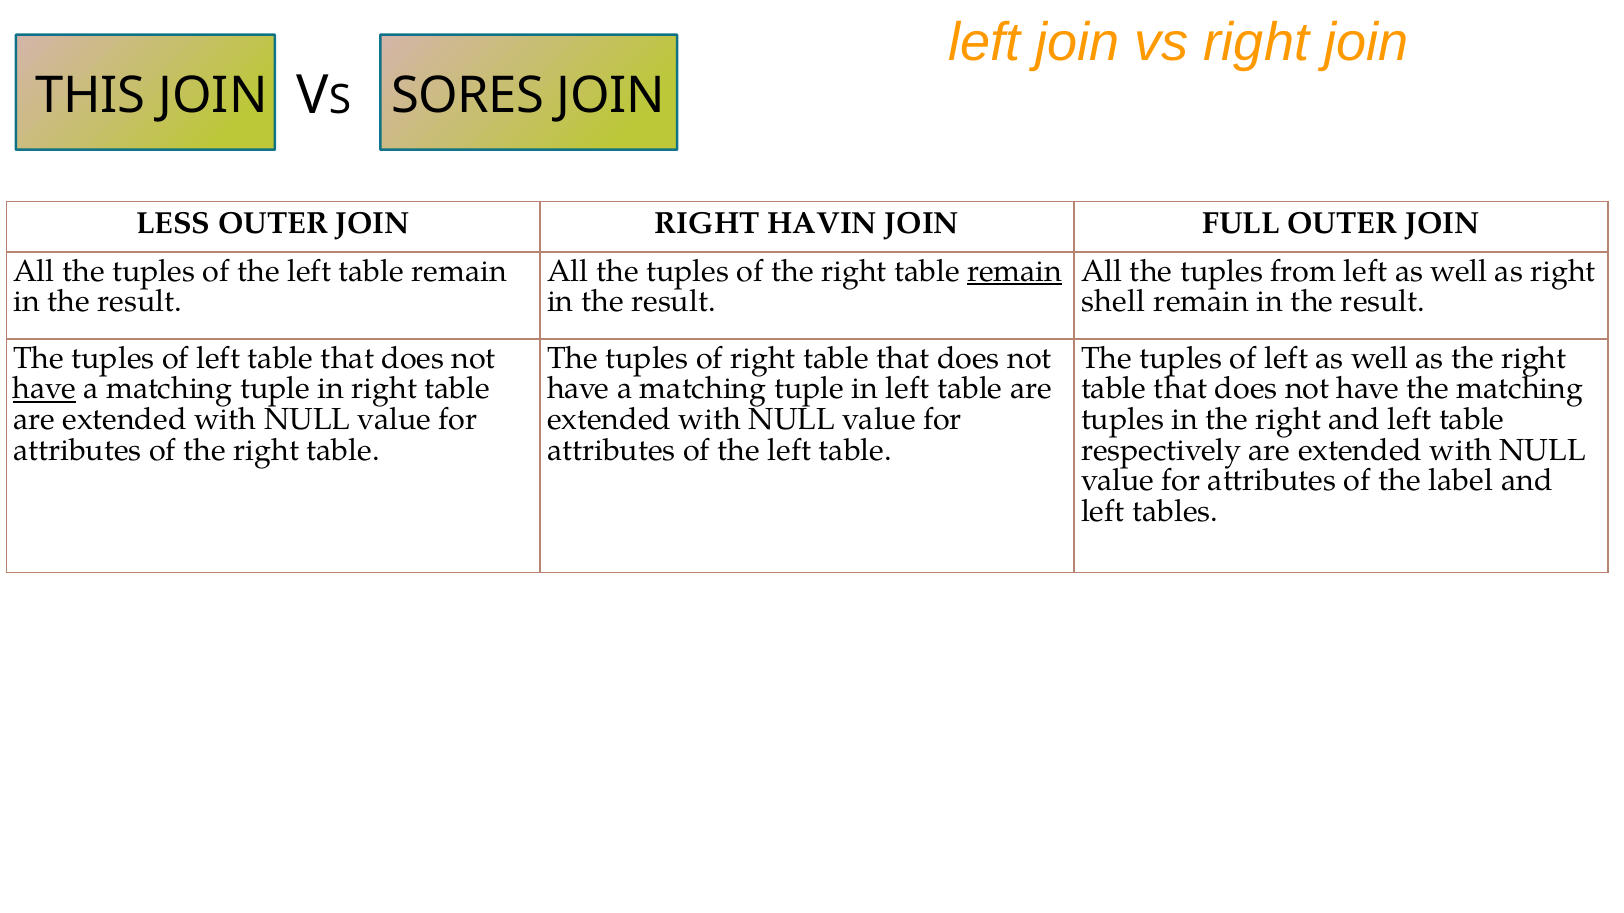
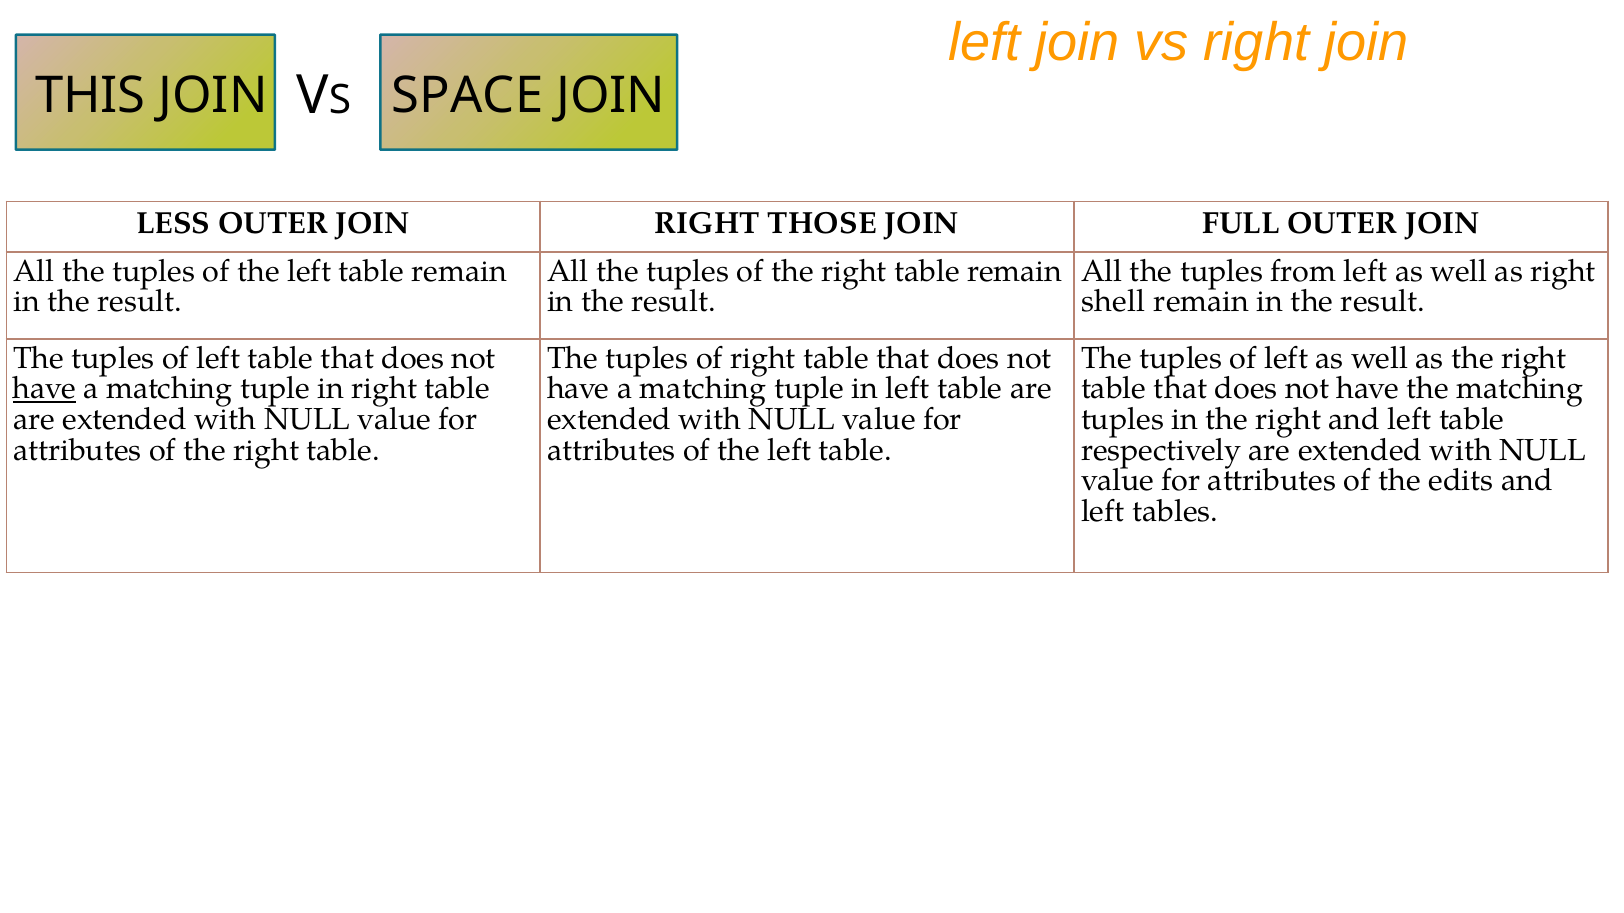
SORES: SORES -> SPACE (468, 96)
HAVIN: HAVIN -> THOSE (822, 224)
remain underline: present -> none (1015, 271)
label: label -> edits (1461, 481)
